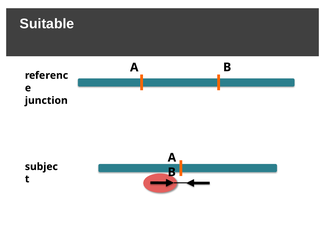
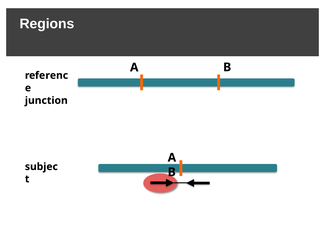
Suitable: Suitable -> Regions (47, 24)
